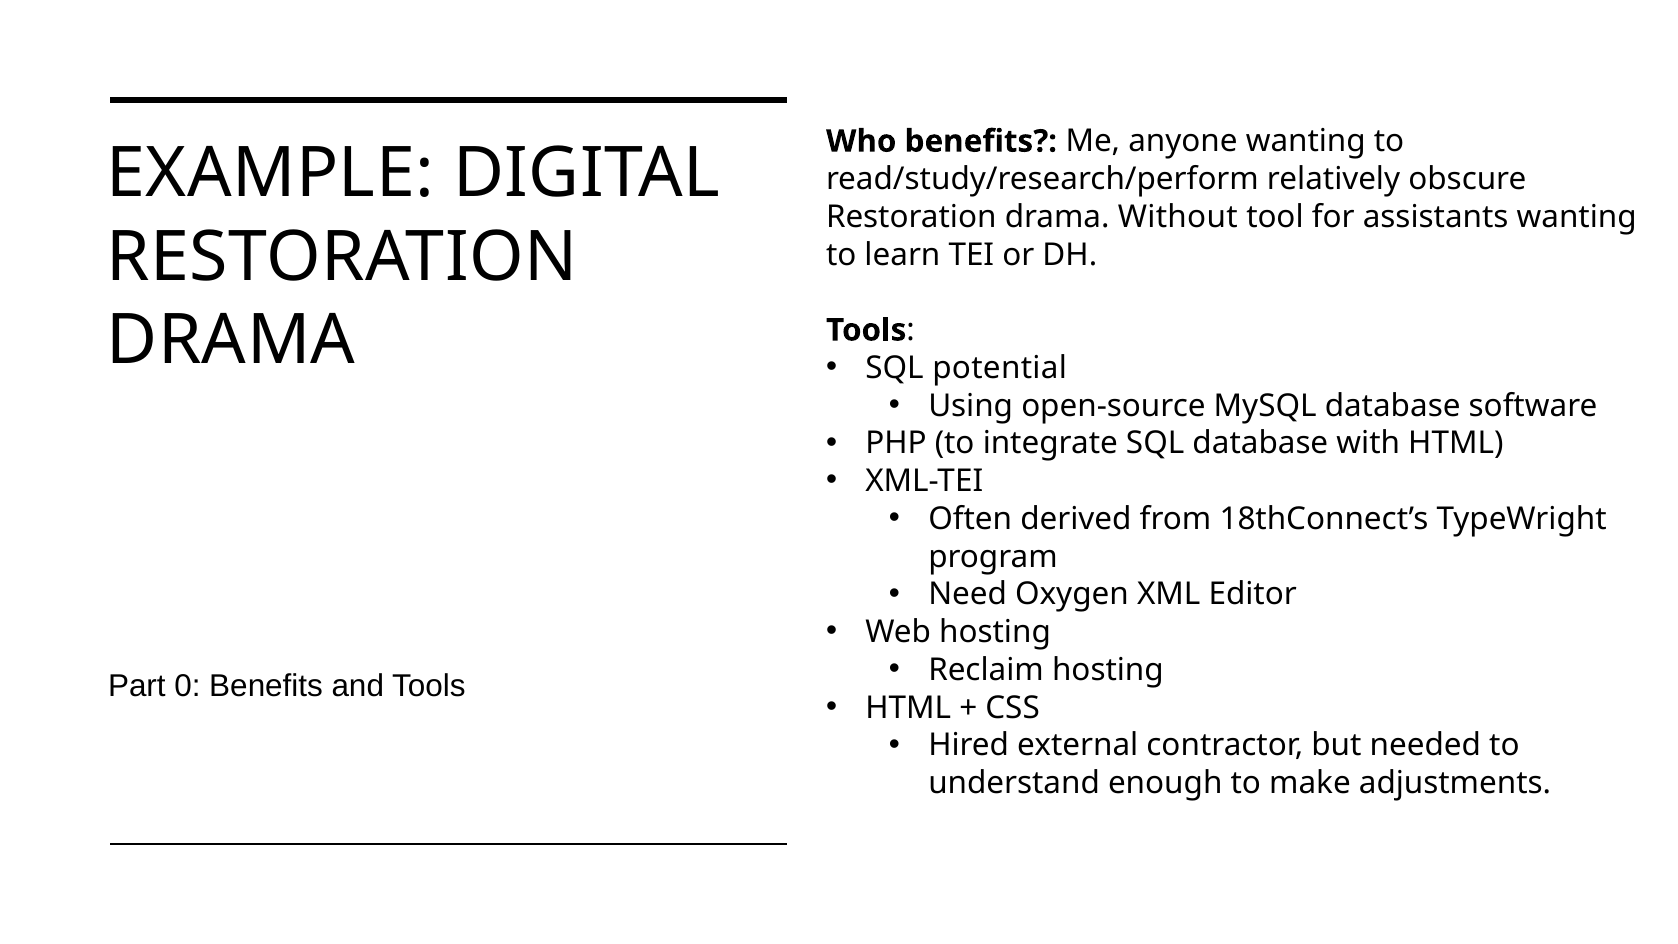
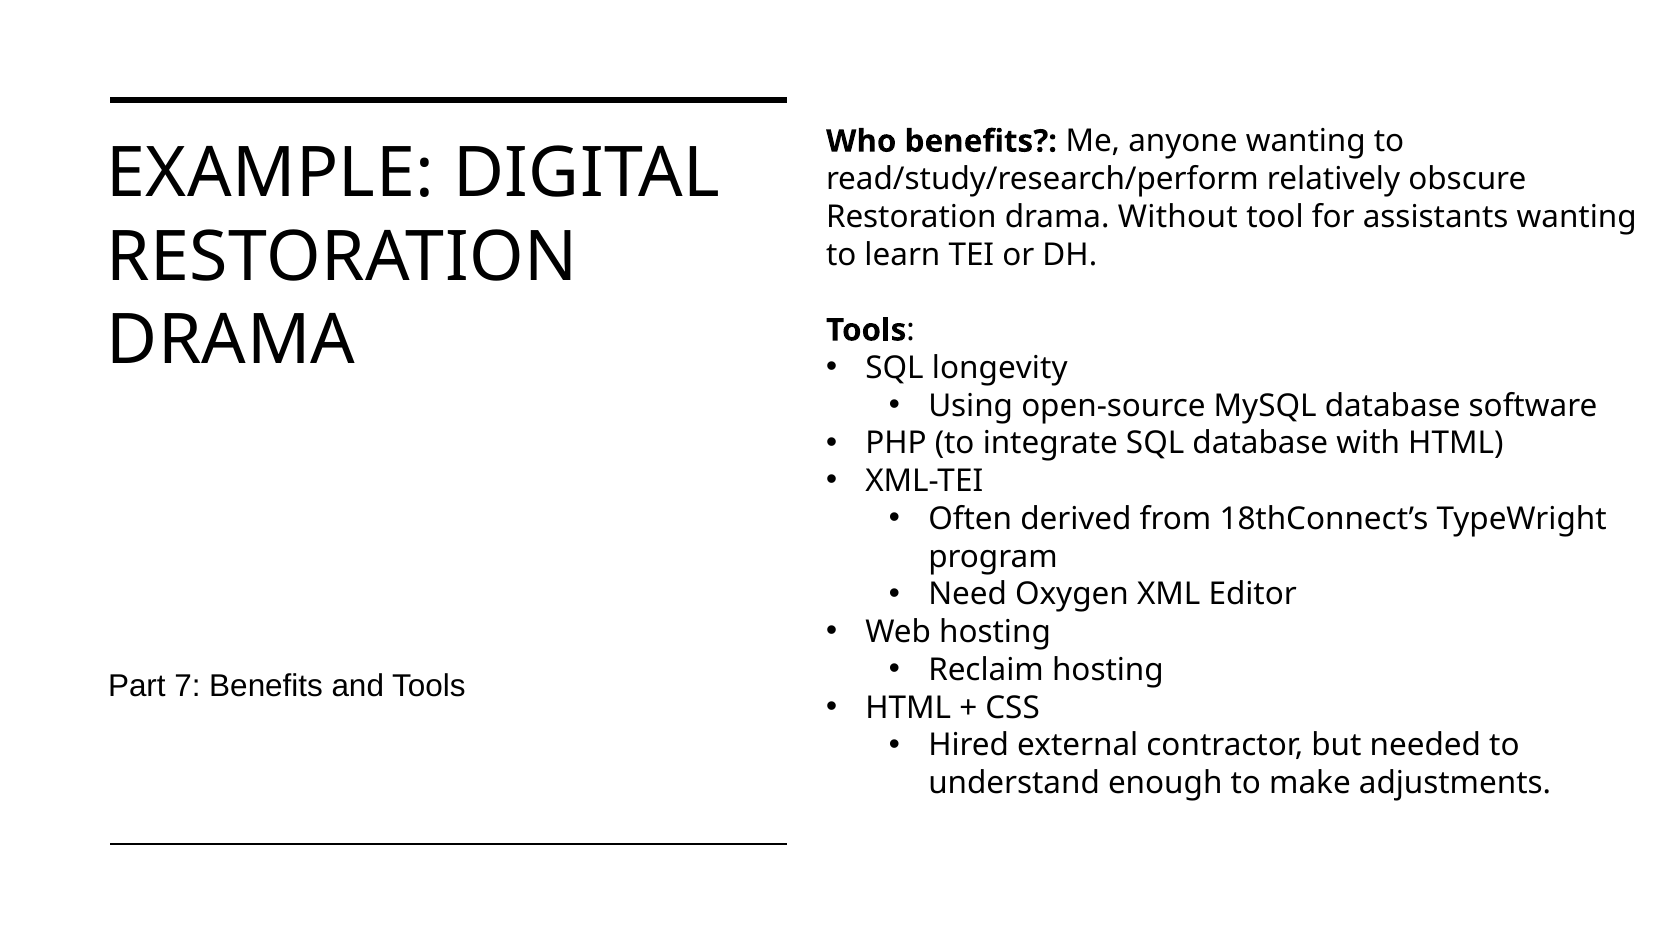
potential: potential -> longevity (1000, 368)
0: 0 -> 7 (187, 686)
